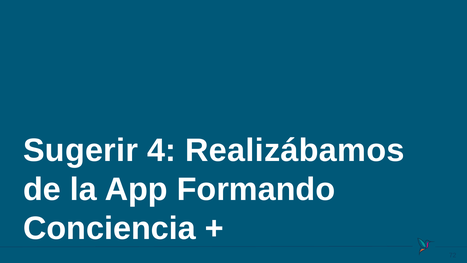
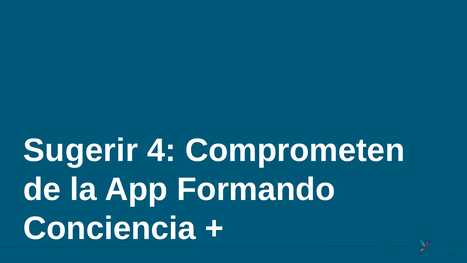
Realizábamos: Realizábamos -> Comprometen (295, 150)
